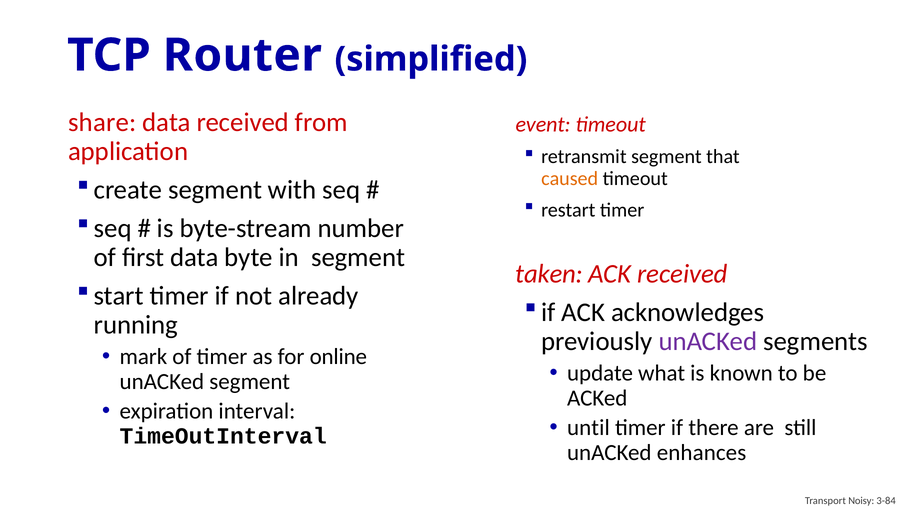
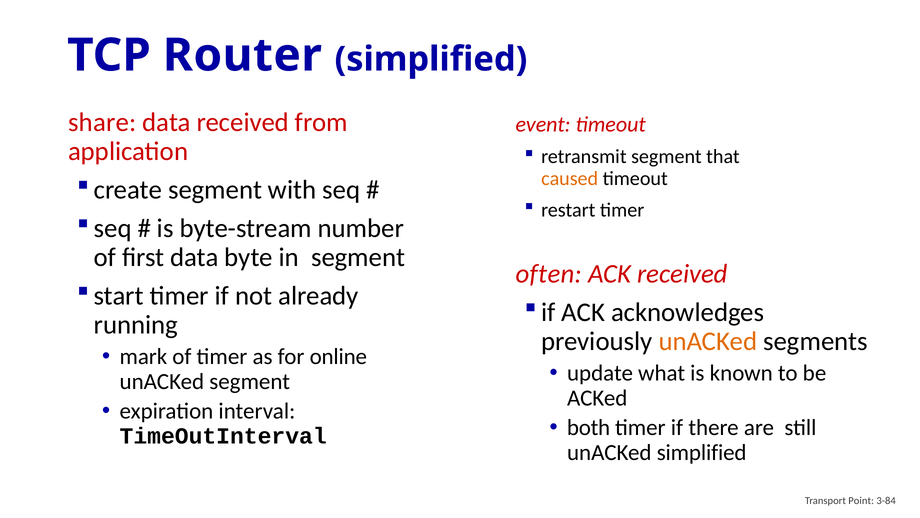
taken: taken -> often (549, 274)
unACKed colour: purple -> orange (708, 341)
until: until -> both (589, 427)
unACKed enhances: enhances -> simplified (702, 452)
Noisy: Noisy -> Point (861, 500)
